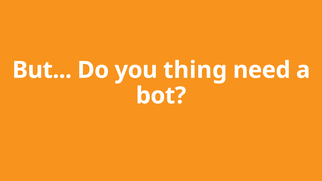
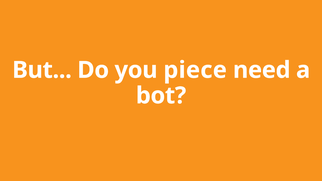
thing: thing -> piece (195, 70)
